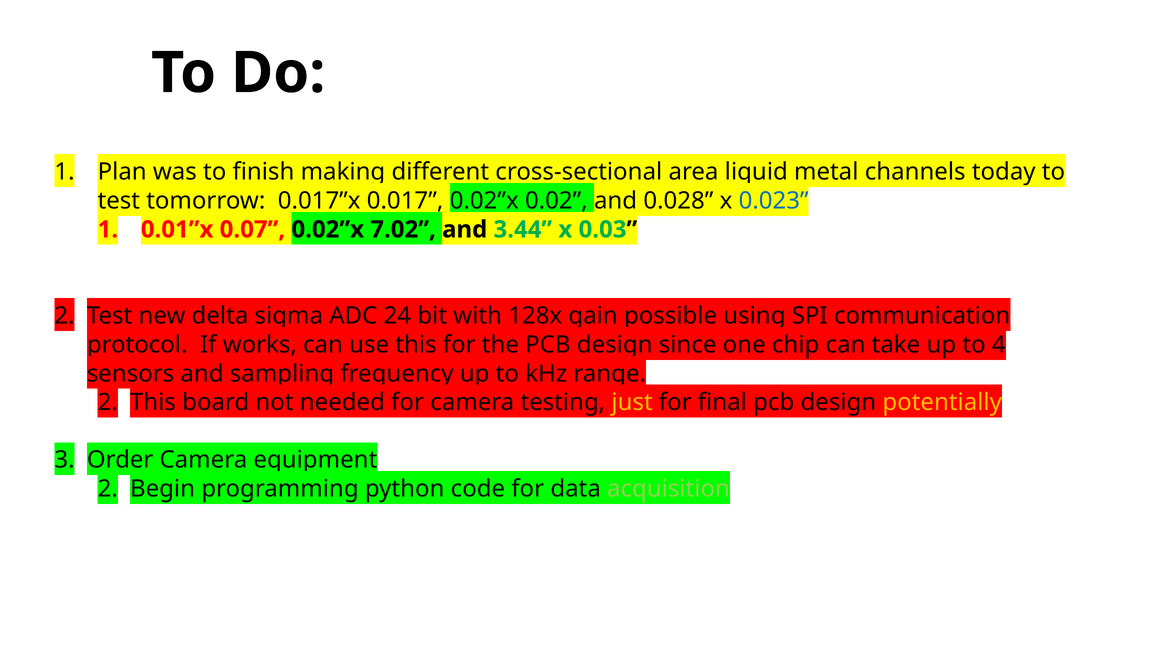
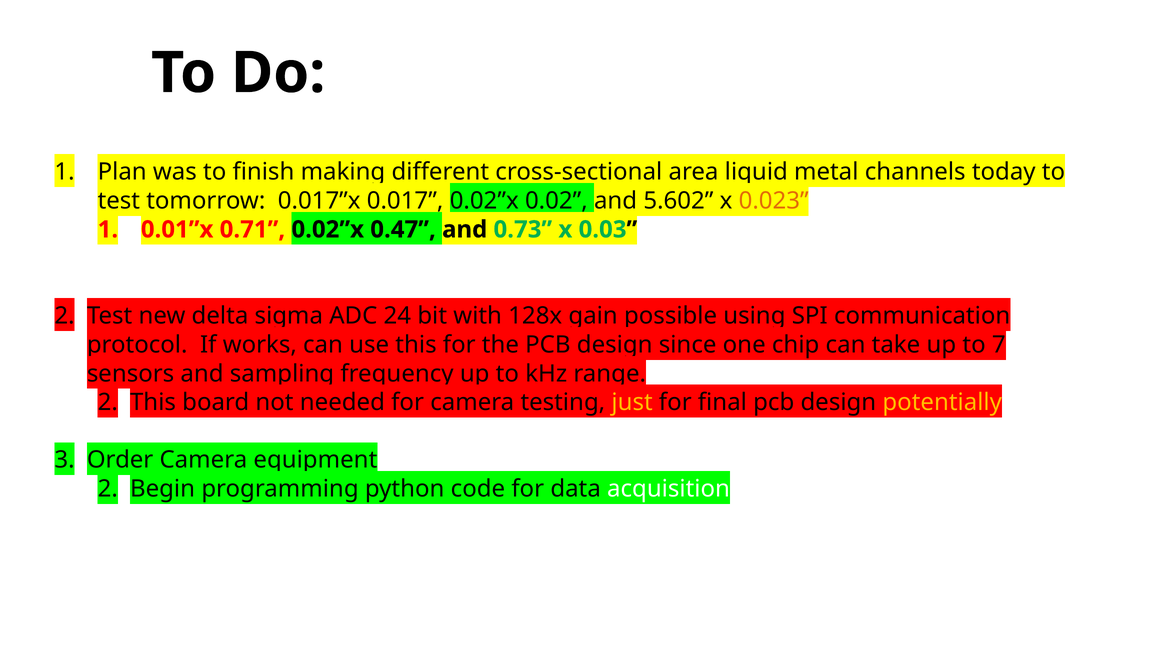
0.028: 0.028 -> 5.602 (678, 201)
0.023 colour: blue -> orange (774, 201)
0.07: 0.07 -> 0.71 (252, 230)
7.02: 7.02 -> 0.47 (403, 230)
3.44: 3.44 -> 0.73 (523, 230)
4: 4 -> 7 (999, 345)
acquisition colour: light green -> white (668, 489)
